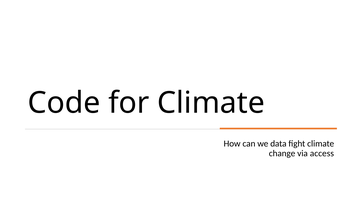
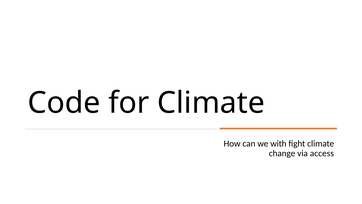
data: data -> with (278, 143)
